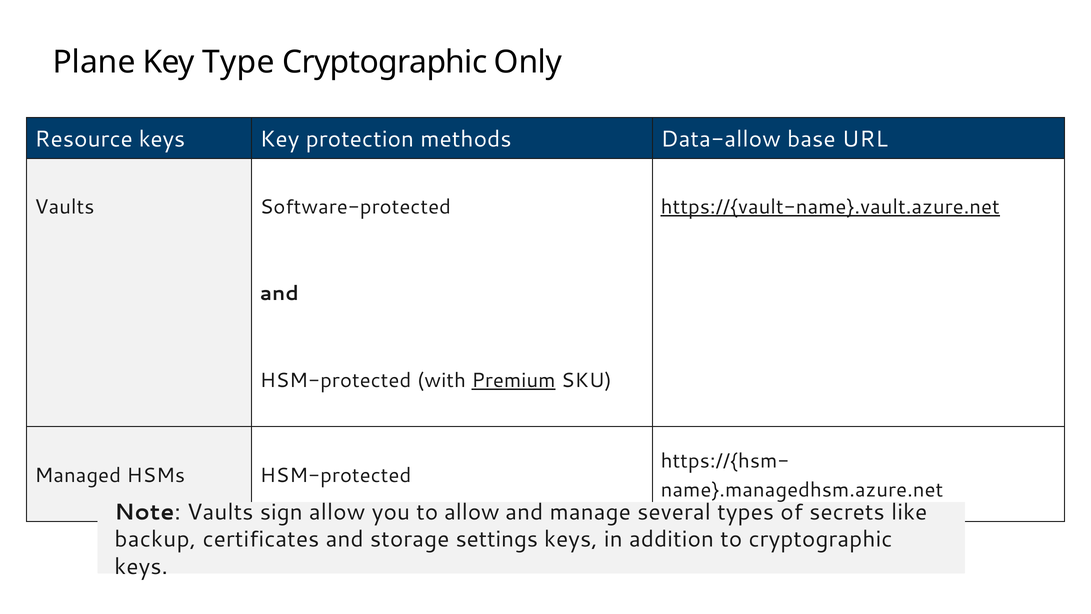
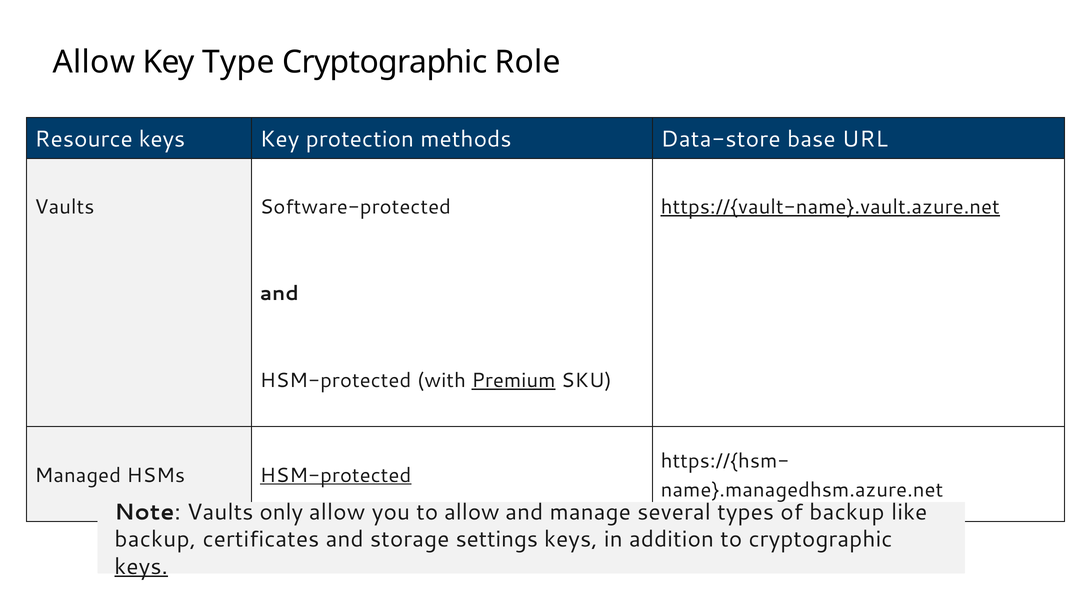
Plane: Plane -> Allow (94, 62)
Only: Only -> Role (528, 62)
Data-allow: Data-allow -> Data-store (721, 139)
HSM-protected underline: none -> present (336, 475)
sign: sign -> only (281, 512)
of secrets: secrets -> backup (847, 512)
keys underline: none -> present (141, 566)
